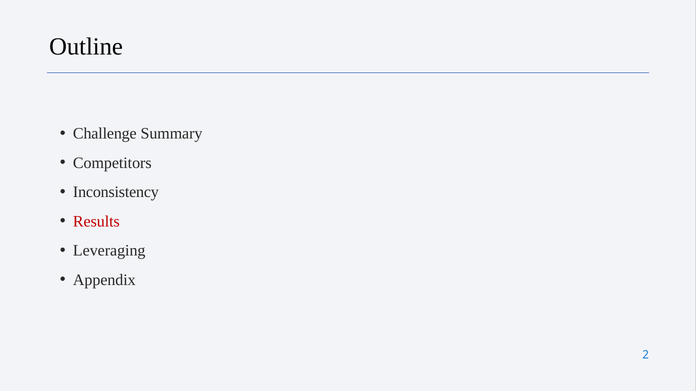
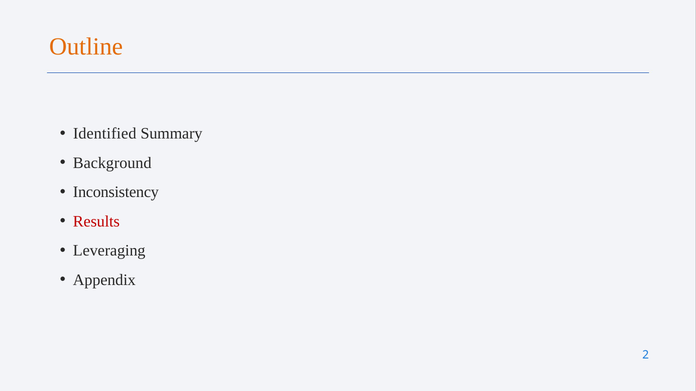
Outline colour: black -> orange (86, 46)
Challenge: Challenge -> Identified (105, 134)
Competitors: Competitors -> Background (112, 163)
